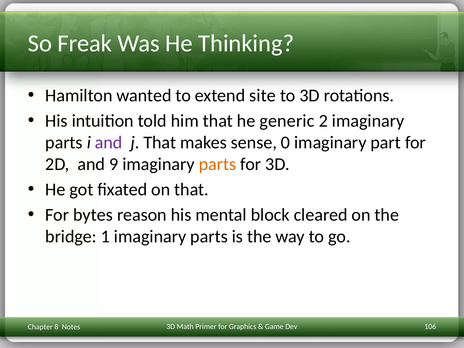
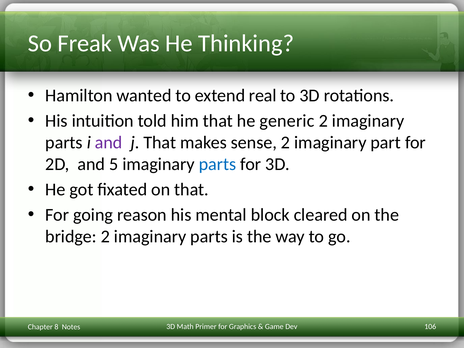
site: site -> real (263, 96)
sense 0: 0 -> 2 (286, 143)
9: 9 -> 5 (114, 164)
parts colour: orange -> blue (218, 164)
bytes: bytes -> going (93, 215)
bridge 1: 1 -> 2 (105, 236)
